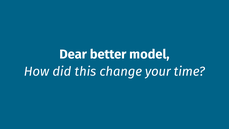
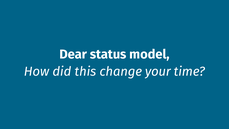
better: better -> status (108, 54)
